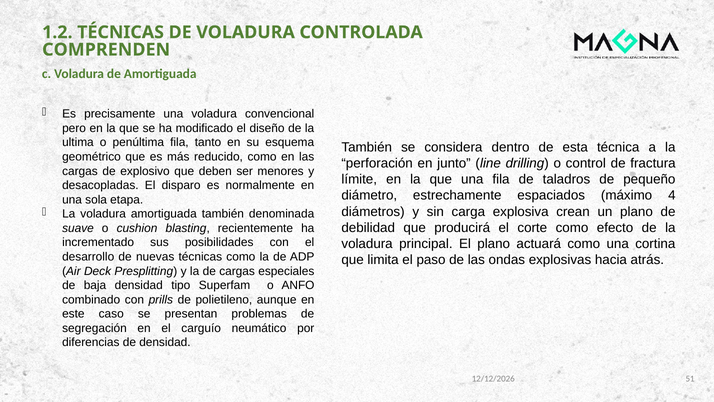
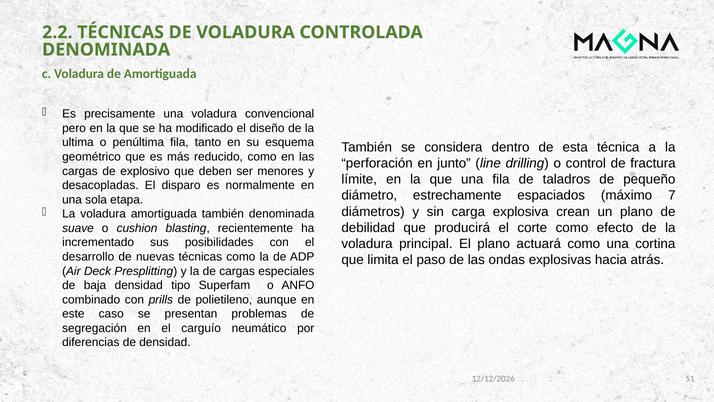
1.2: 1.2 -> 2.2 (57, 32)
COMPRENDEN: COMPRENDEN -> DENOMINADA (106, 50)
4: 4 -> 7 (672, 195)
